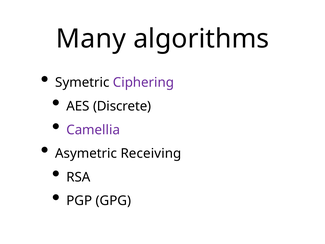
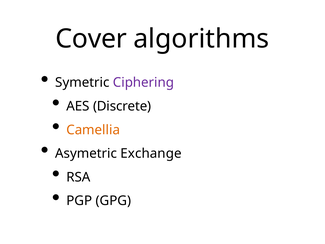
Many: Many -> Cover (91, 39)
Camellia colour: purple -> orange (93, 130)
Receiving: Receiving -> Exchange (151, 153)
